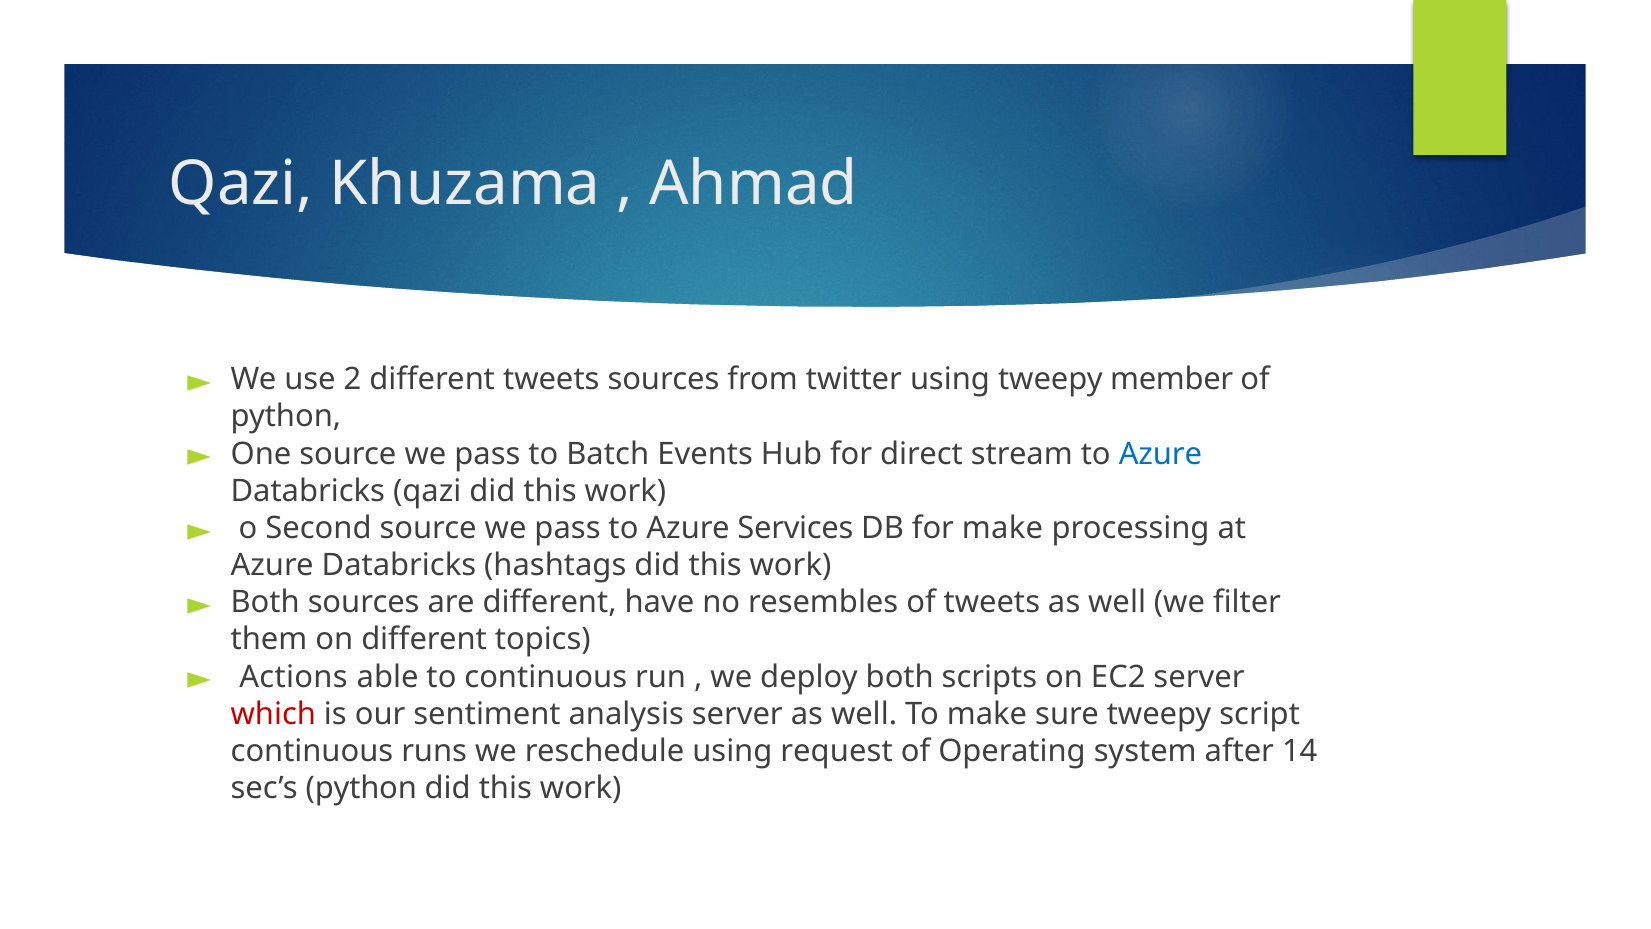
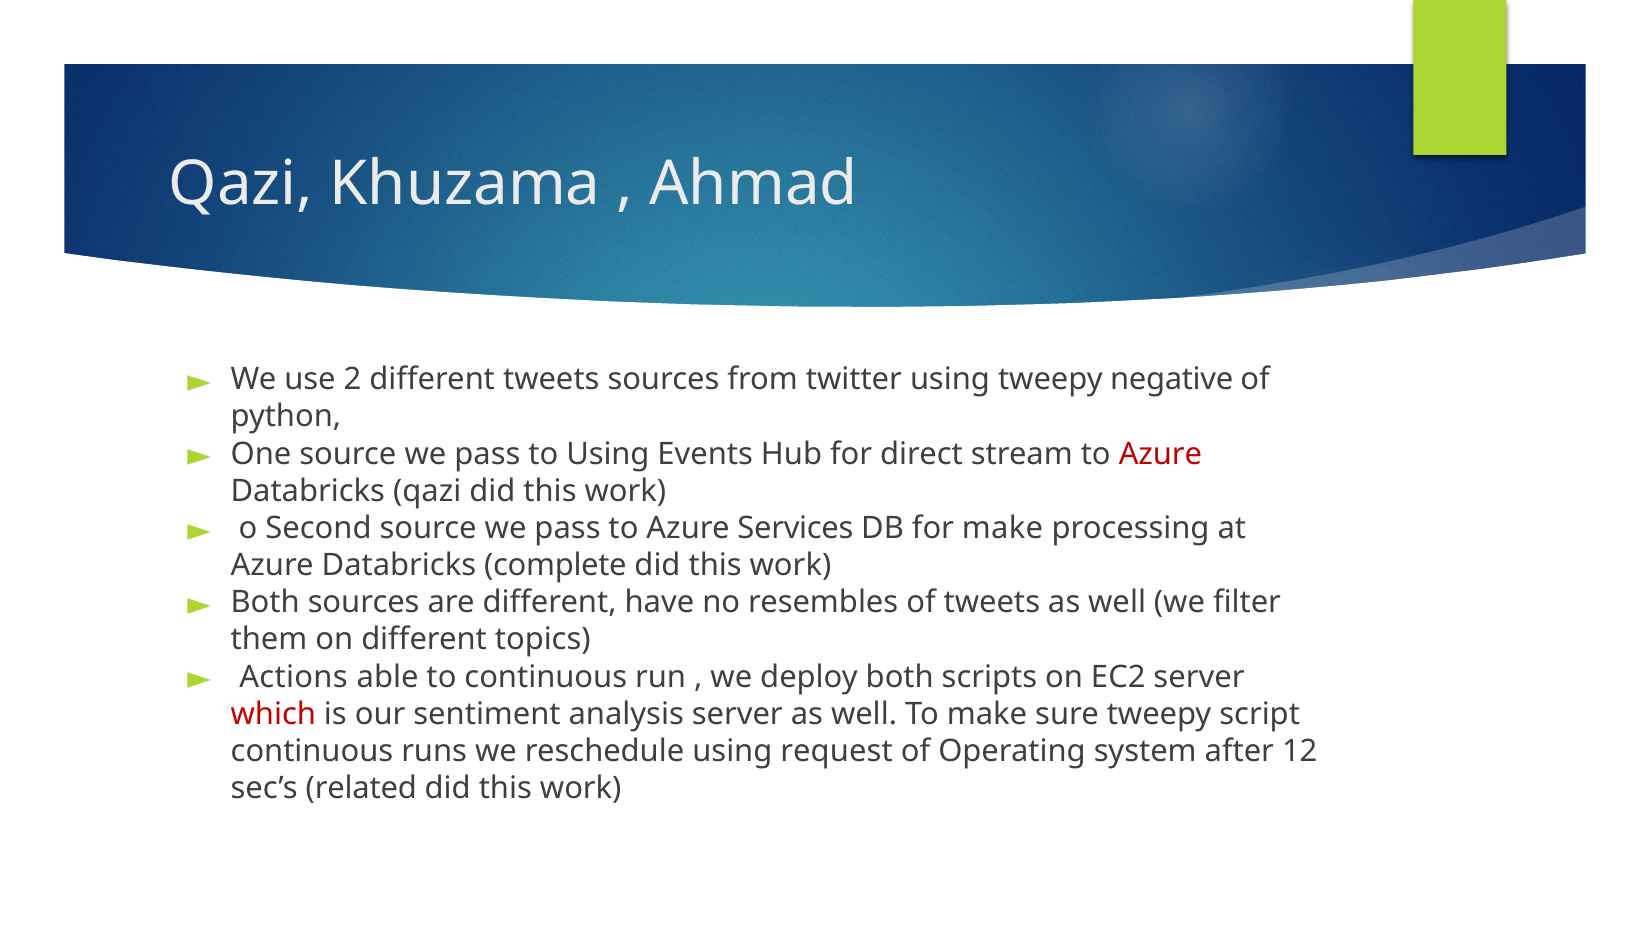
member: member -> negative (1172, 379)
to Batch: Batch -> Using (608, 454)
Azure colour: blue -> red (1160, 454)
hashtags: hashtags -> complete (555, 565)
14: 14 -> 12 (1300, 751)
sec’s python: python -> related (361, 788)
